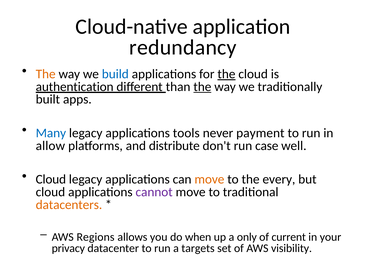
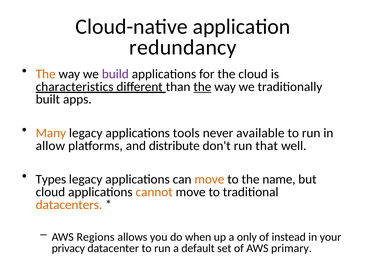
build colour: blue -> purple (115, 74)
the underline: present -> none (226, 74)
authentication: authentication -> characteristics (75, 87)
Many colour: blue -> orange (51, 133)
payment: payment -> available (260, 133)
case: case -> that (267, 146)
Cloud: Cloud -> Types (51, 180)
every: every -> name (279, 180)
cannot colour: purple -> orange (154, 192)
current: current -> instead (289, 237)
targets: targets -> default (198, 249)
visibility: visibility -> primary (291, 249)
